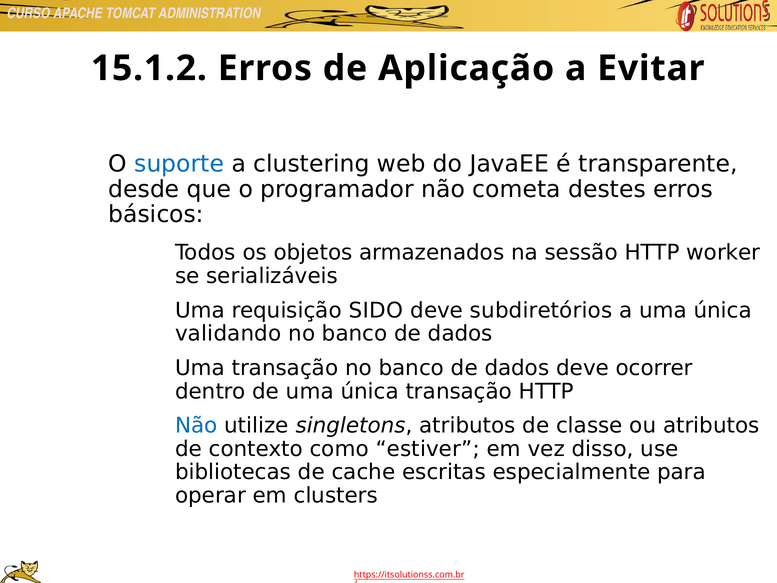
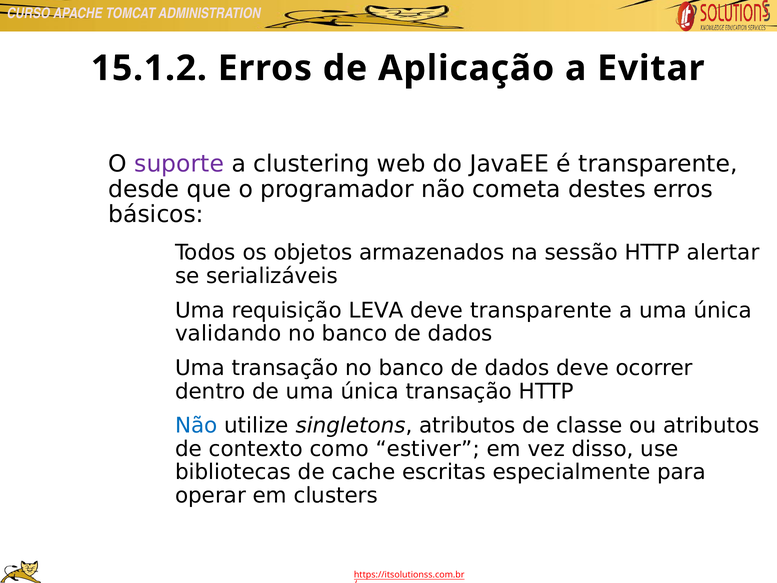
suporte colour: blue -> purple (179, 164)
worker: worker -> alertar (723, 253)
SIDO: SIDO -> LEVA (376, 310)
deve subdiretórios: subdiretórios -> transparente (541, 310)
